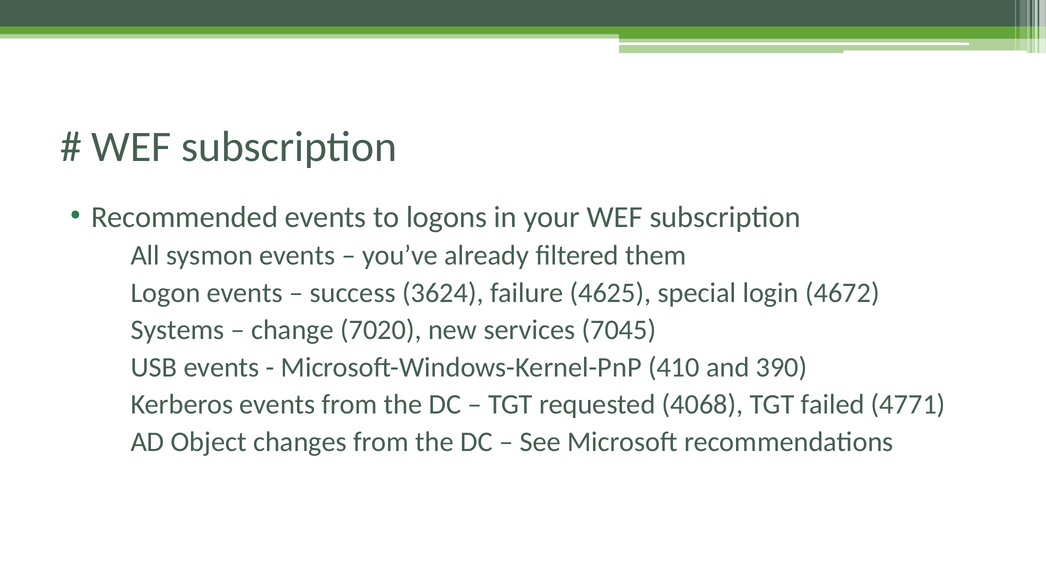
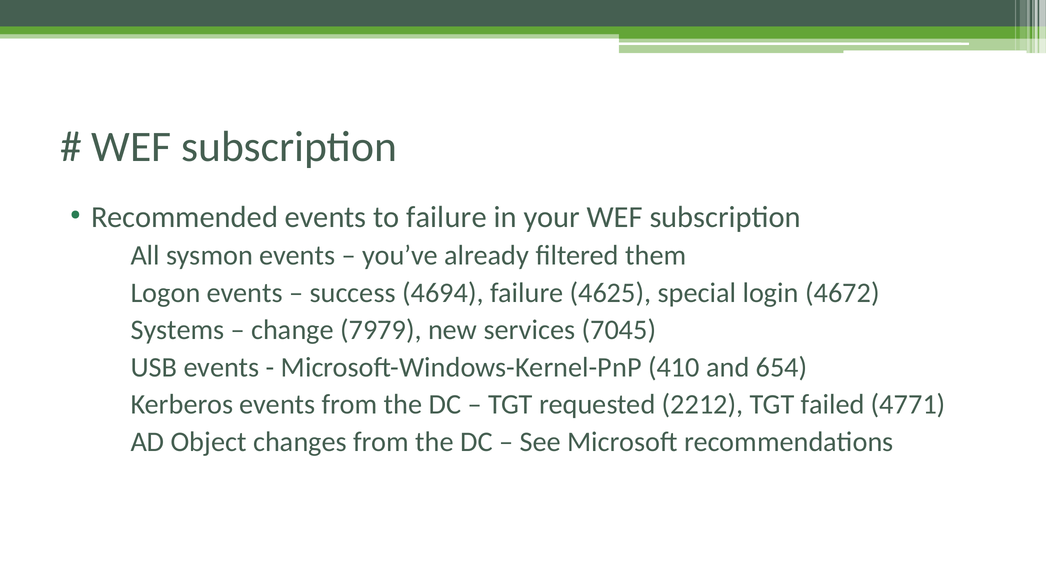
to logons: logons -> failure (446, 217)
3624: 3624 -> 4694 (443, 293)
7020: 7020 -> 7979 (381, 330)
390: 390 -> 654 (782, 367)
4068: 4068 -> 2212 (703, 405)
